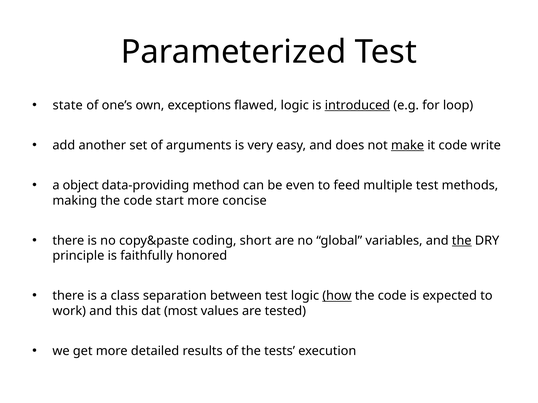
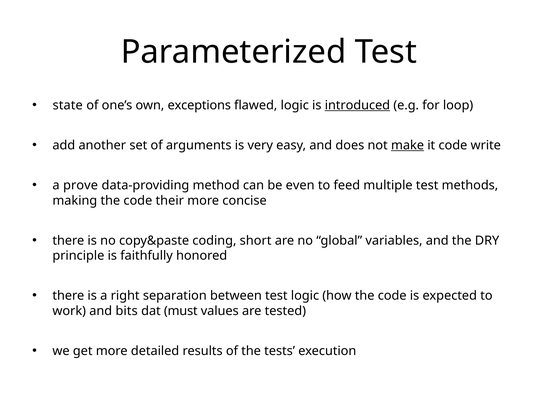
object: object -> prove (81, 186)
start: start -> their (170, 201)
the underline: present -> none (462, 241)
class: class -> right (125, 296)
how underline: present -> none (337, 296)
this: this -> bits (127, 311)
most: most -> must (181, 311)
